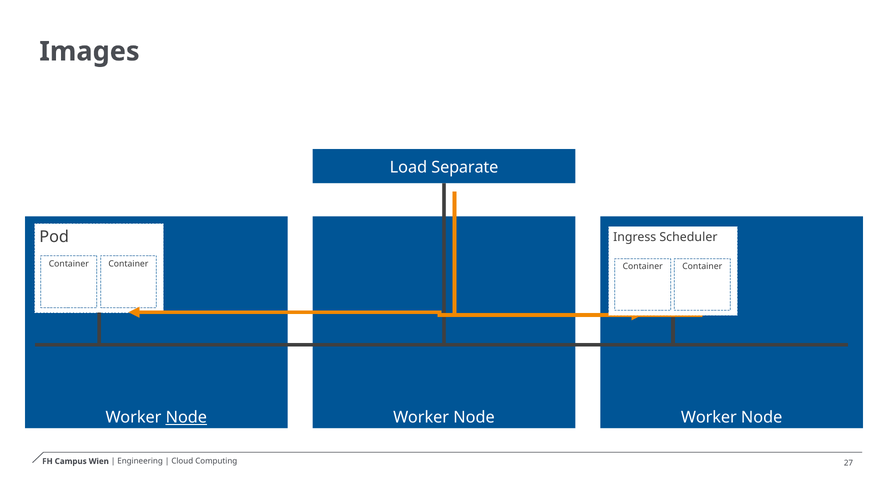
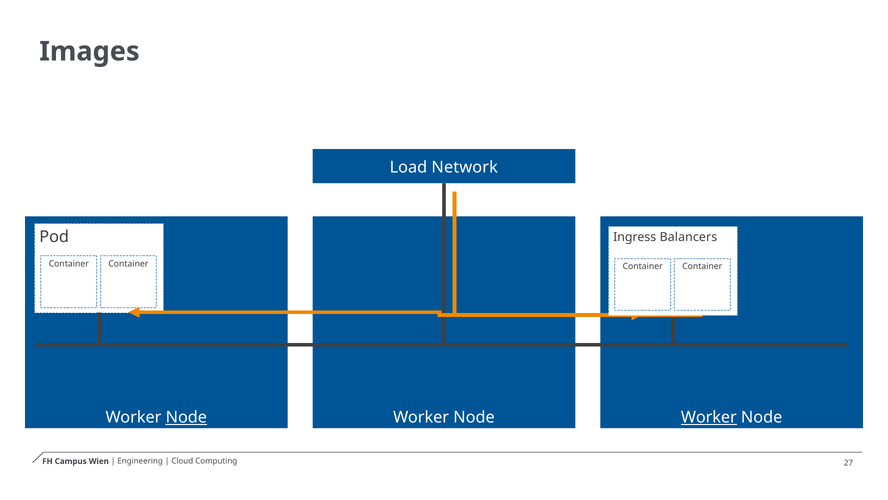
Separate: Separate -> Network (465, 167)
Scheduler: Scheduler -> Balancers (688, 237)
Worker underline: none -> present (709, 417)
